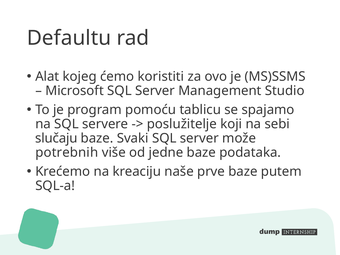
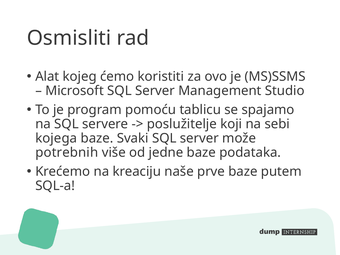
Defaultu: Defaultu -> Osmisliti (69, 38)
slučaju: slučaju -> kojega (56, 138)
